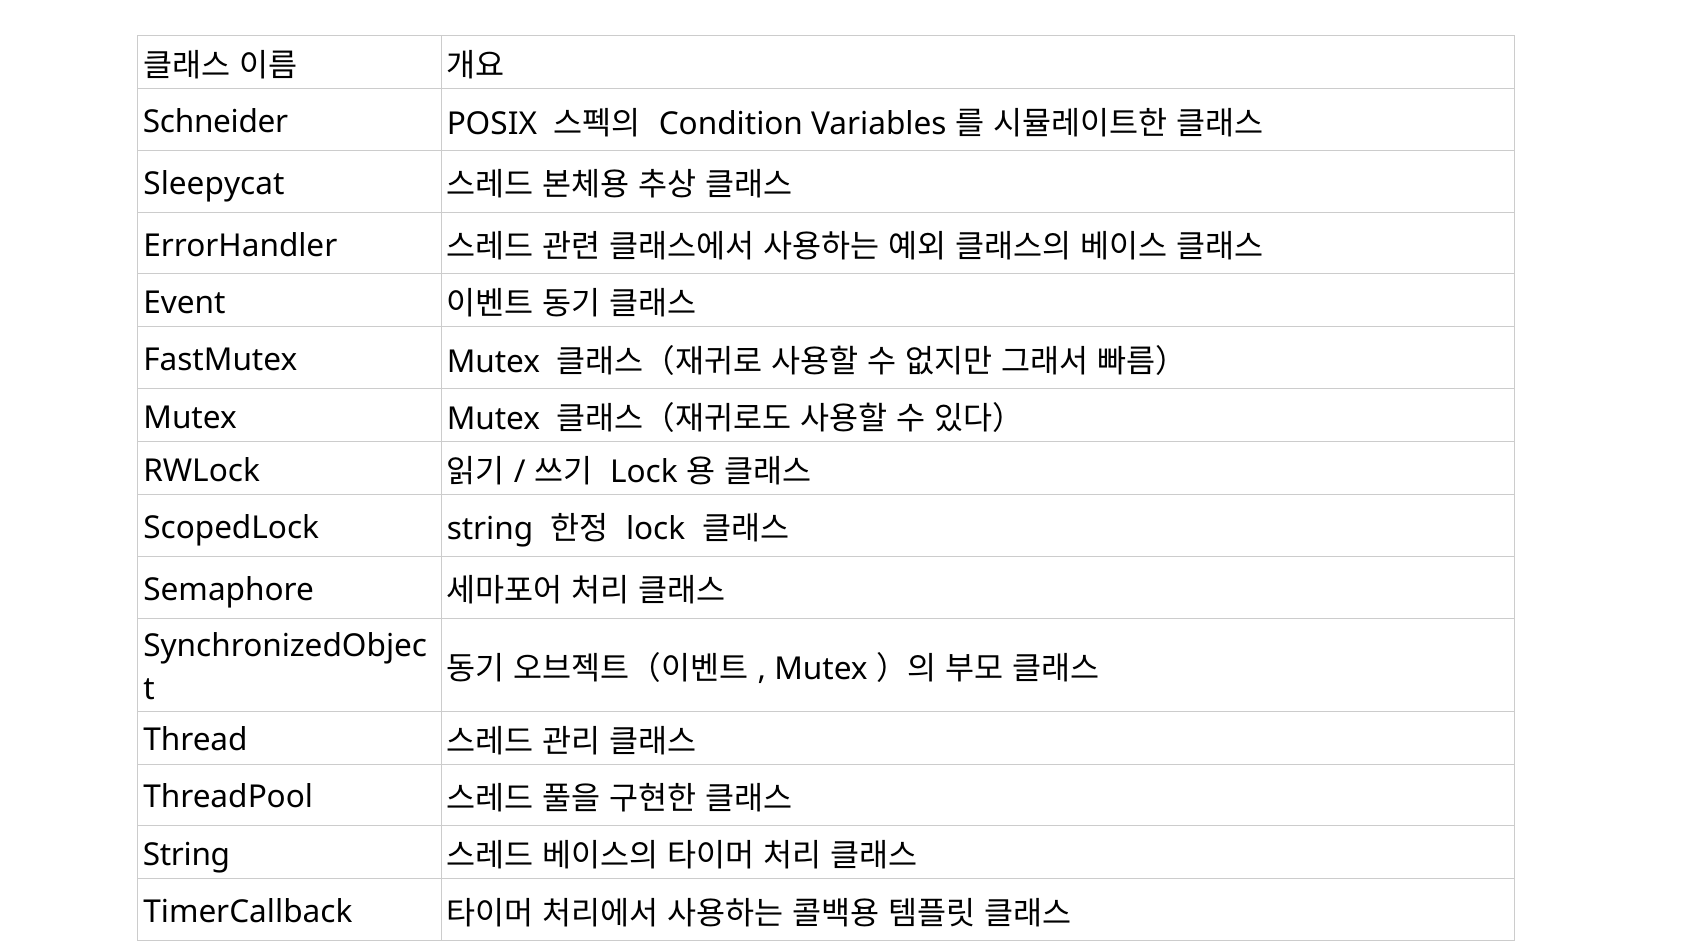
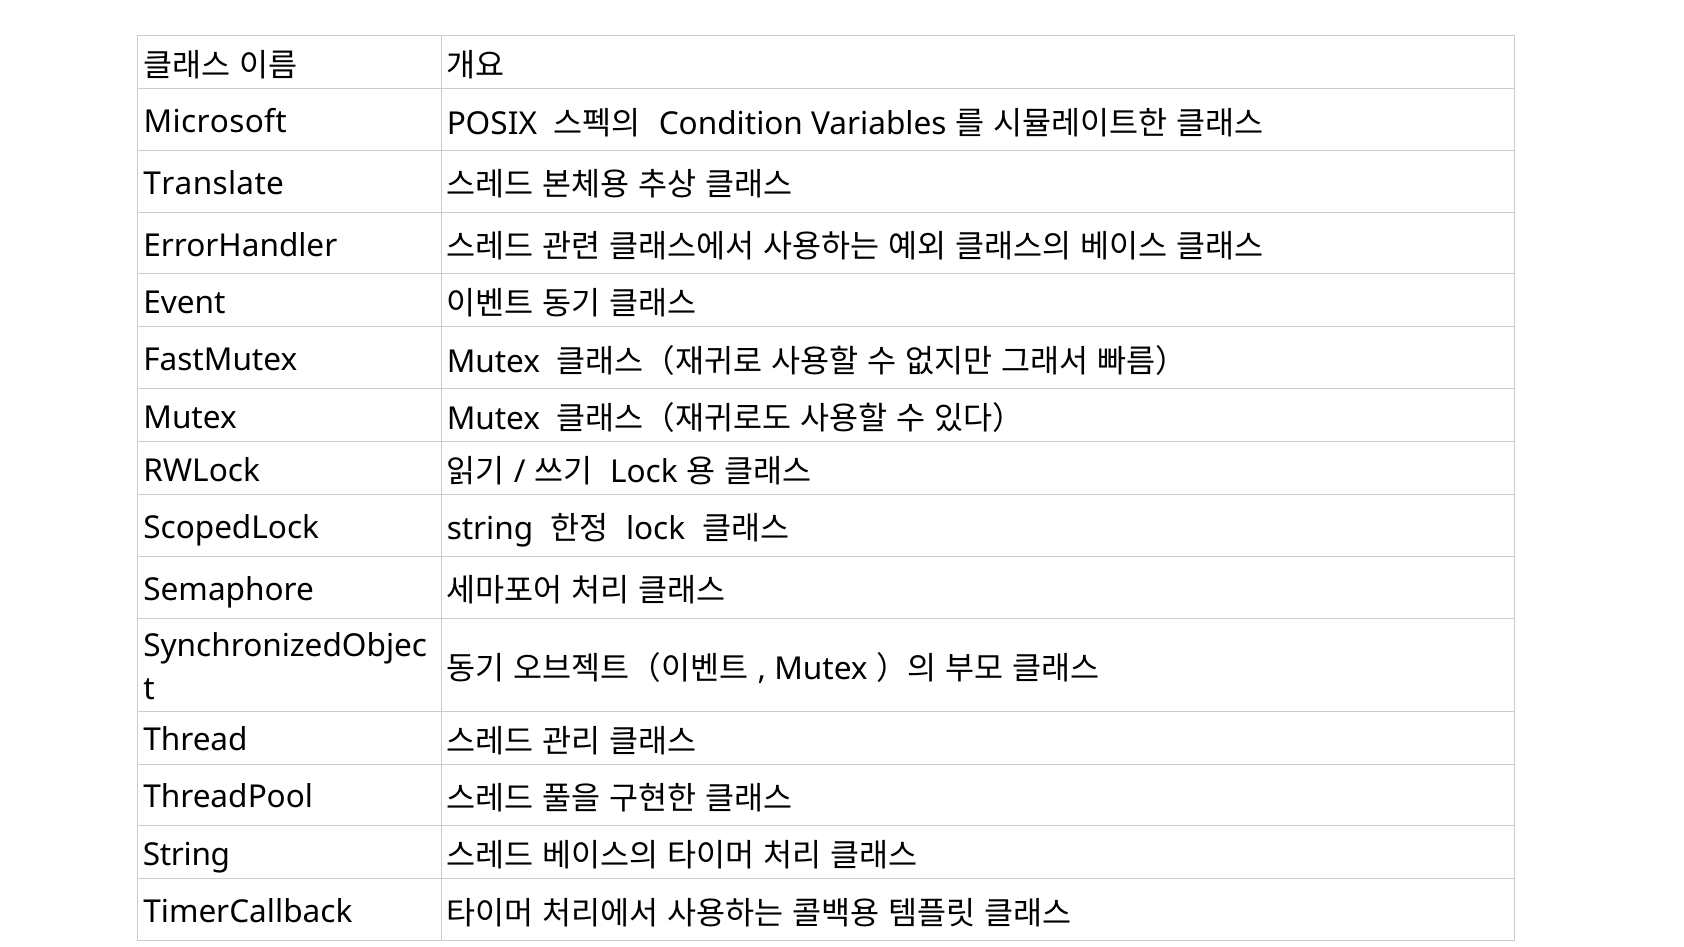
Schneider: Schneider -> Microsoft (215, 122)
Sleepycat: Sleepycat -> Translate (214, 184)
